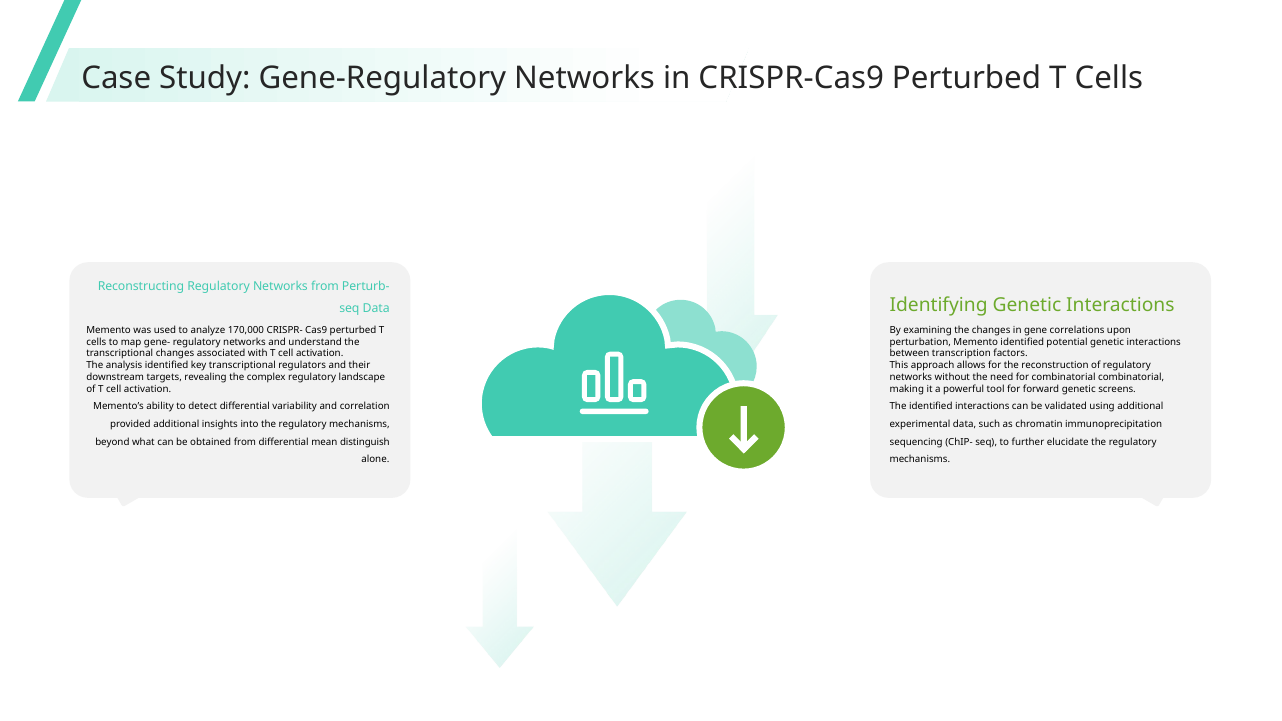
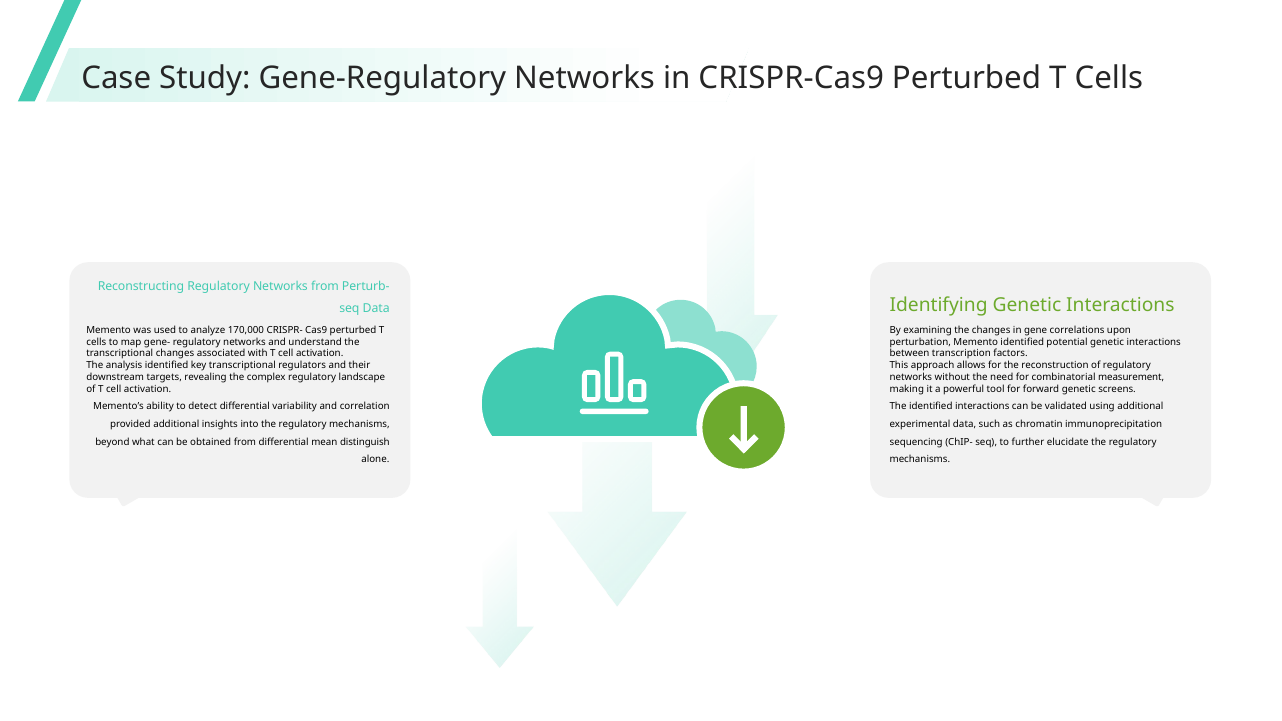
combinatorial combinatorial: combinatorial -> measurement (1131, 377)
